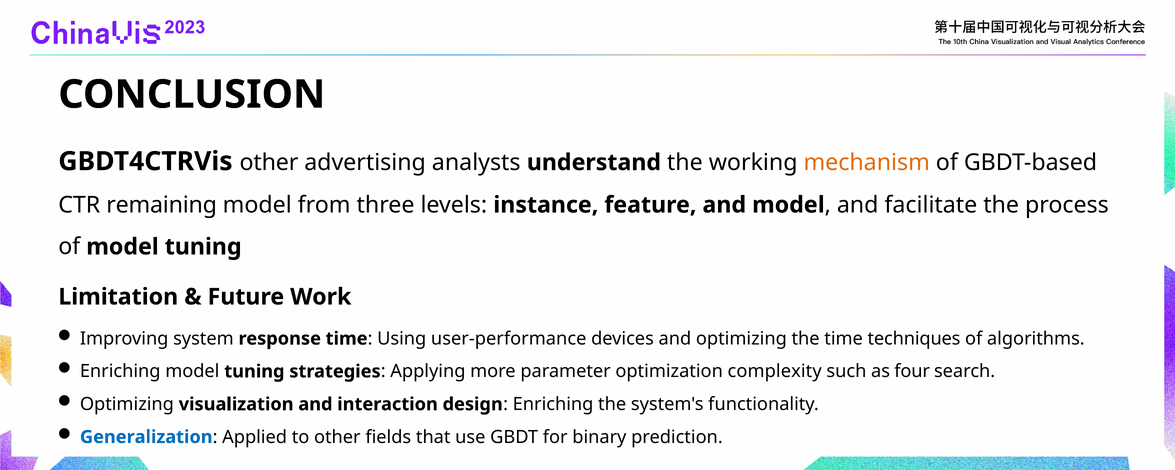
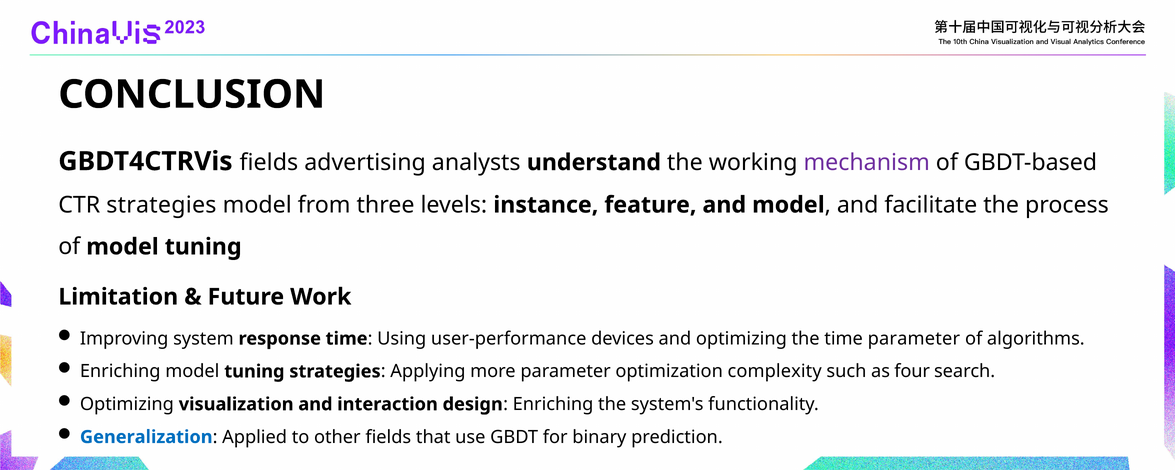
GBDT4CTRVis other: other -> fields (269, 162)
mechanism colour: orange -> purple (867, 162)
CTR remaining: remaining -> strategies (161, 205)
time techniques: techniques -> parameter (914, 339)
